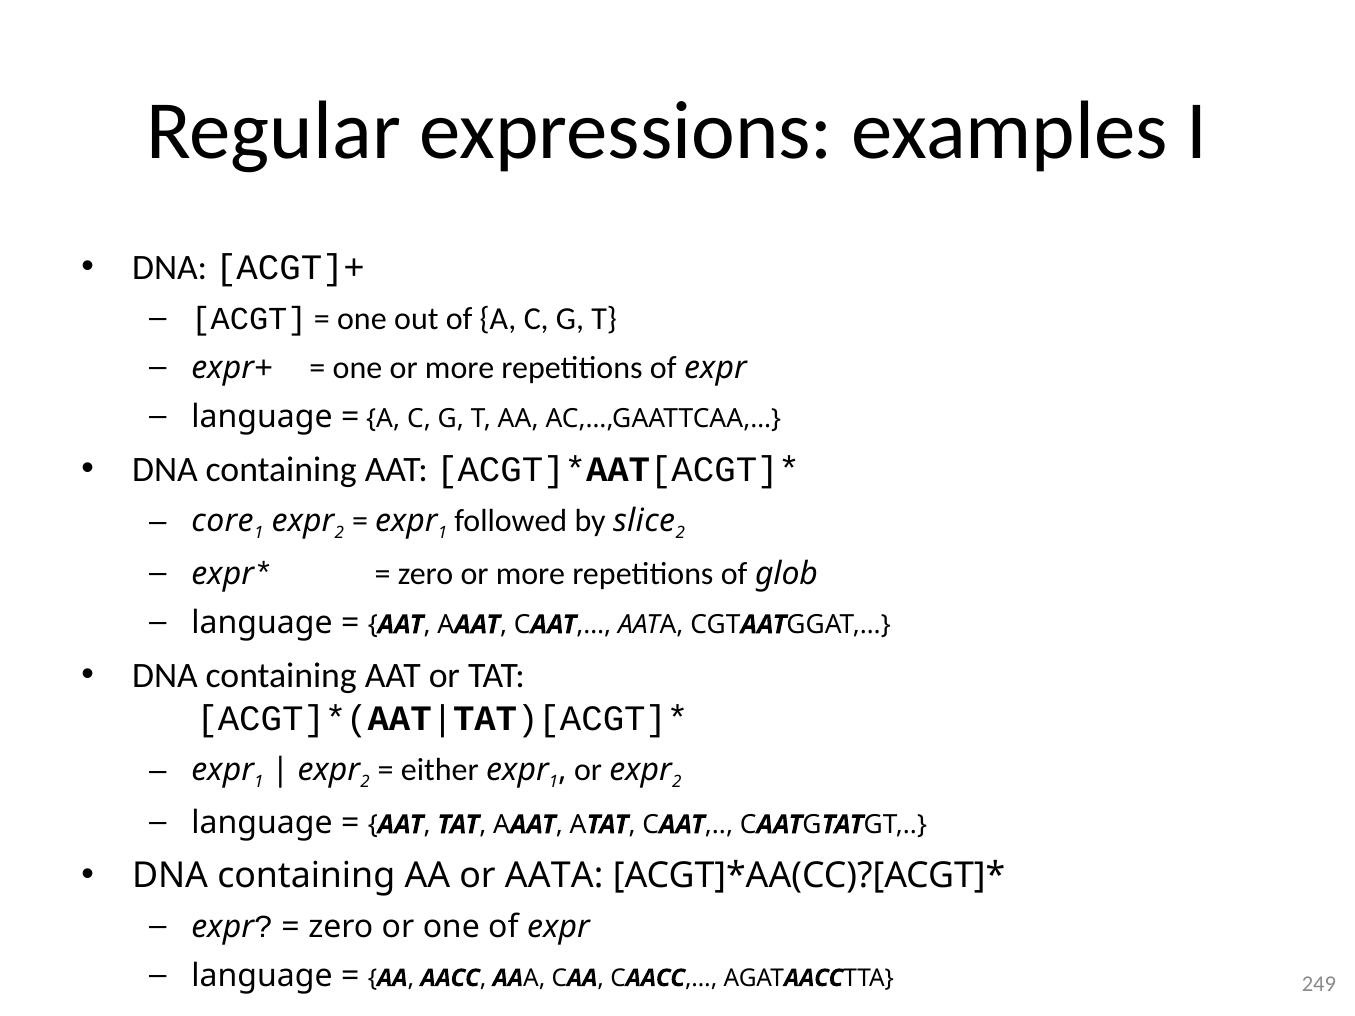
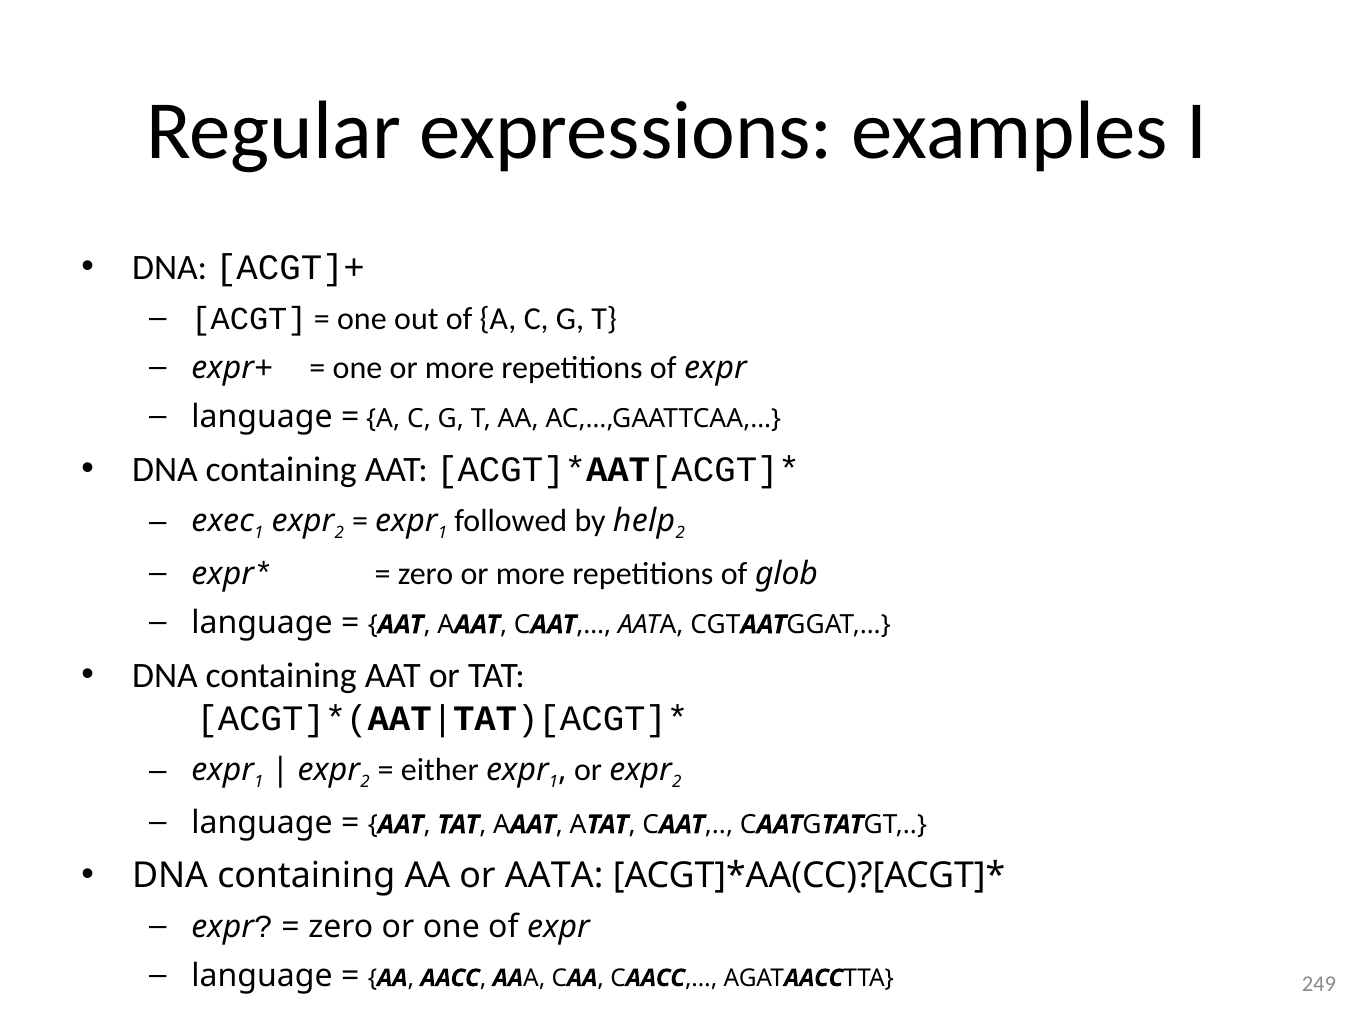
core: core -> exec (223, 521)
slice: slice -> help (644, 521)
